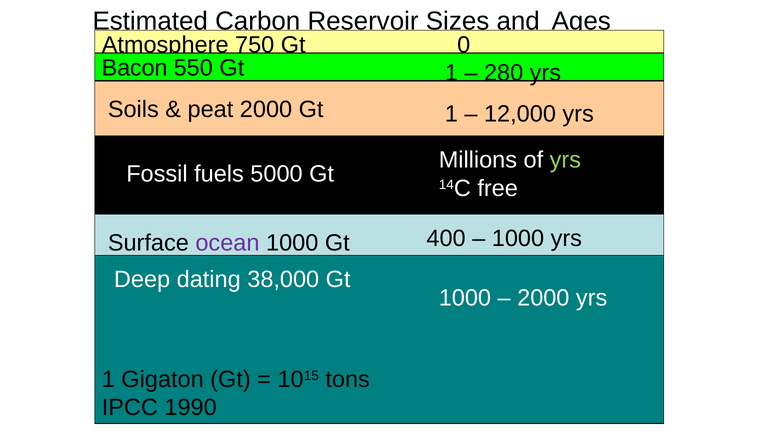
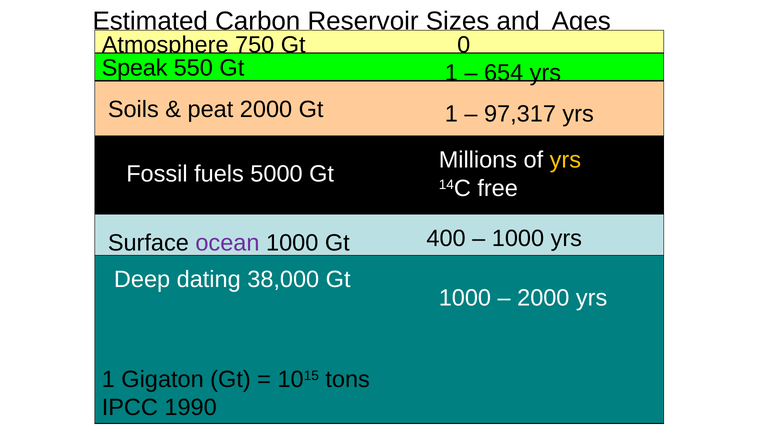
Bacon: Bacon -> Speak (135, 68)
280: 280 -> 654 (504, 73)
12,000: 12,000 -> 97,317 (520, 114)
yrs colour: light green -> yellow (565, 160)
